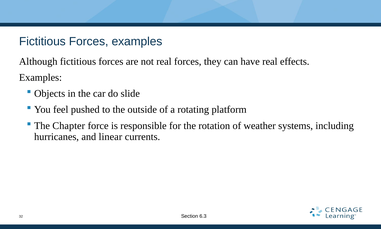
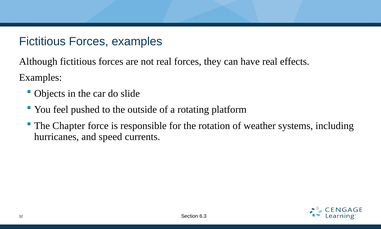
linear: linear -> speed (110, 136)
